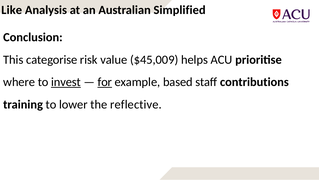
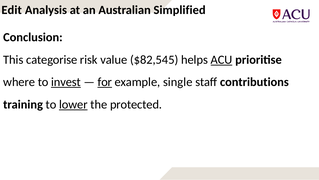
Like: Like -> Edit (12, 10)
$45,009: $45,009 -> $82,545 (154, 60)
ACU underline: none -> present (221, 60)
based: based -> single (178, 82)
lower underline: none -> present (73, 104)
reflective: reflective -> protected (136, 104)
